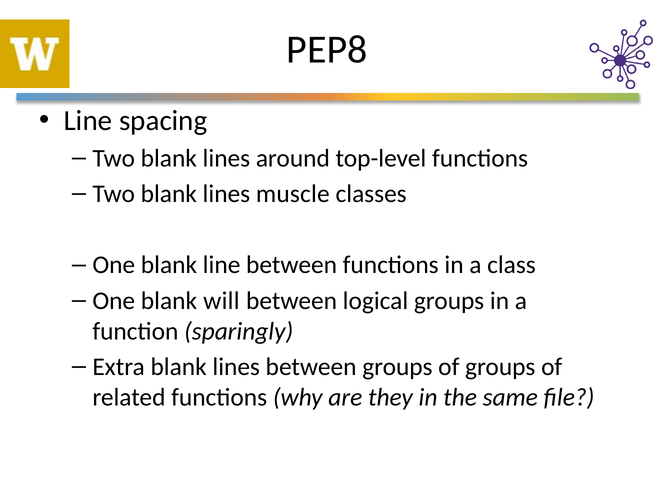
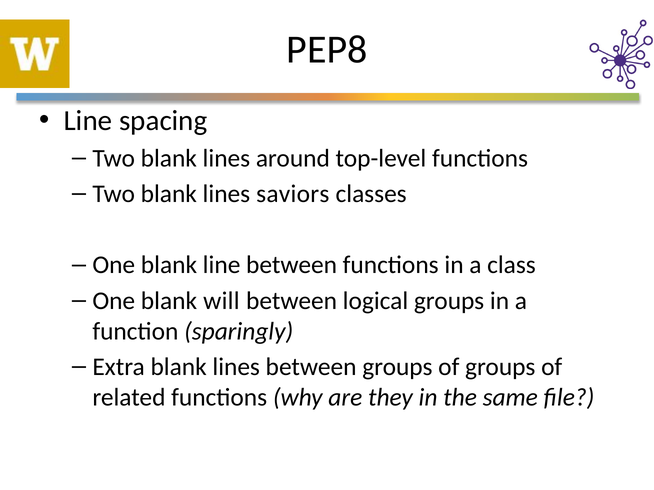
muscle: muscle -> saviors (293, 194)
